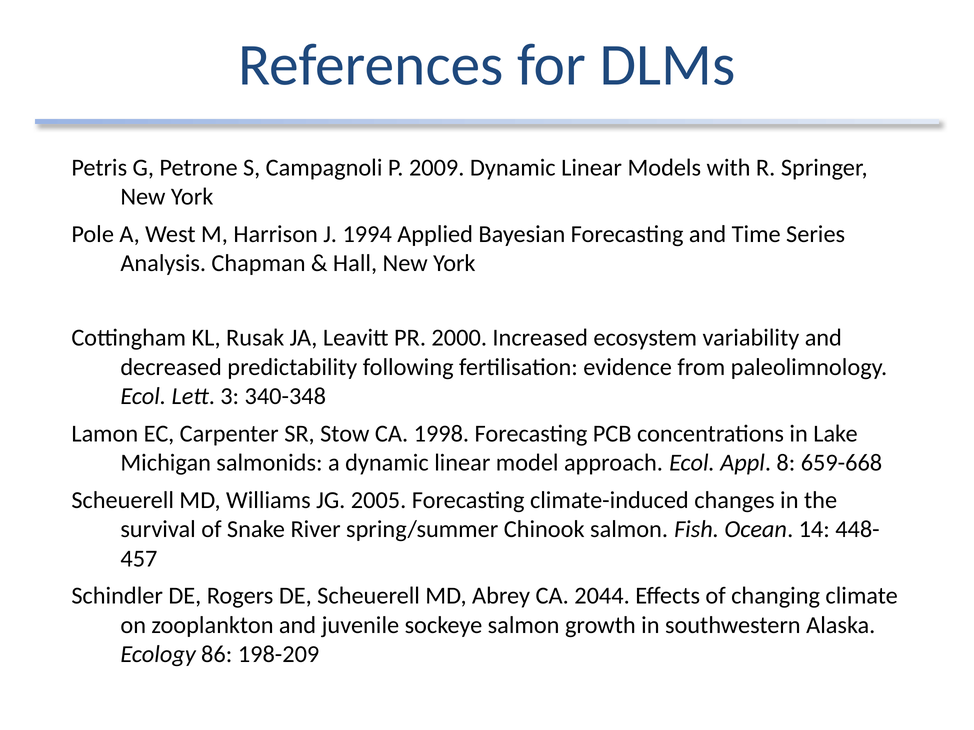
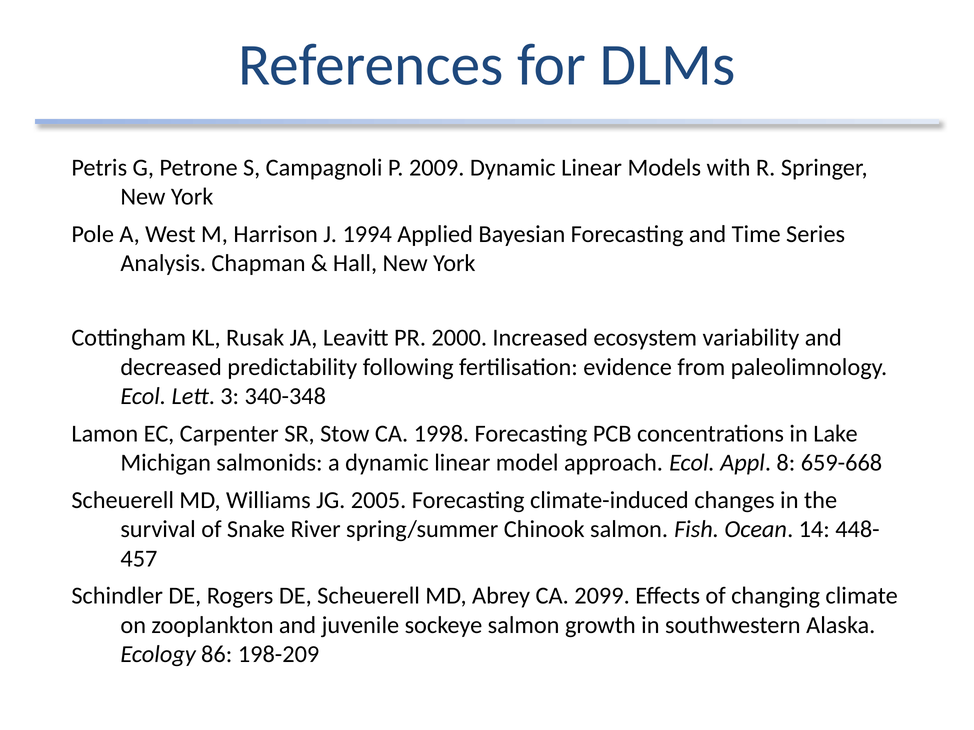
2044: 2044 -> 2099 (602, 596)
